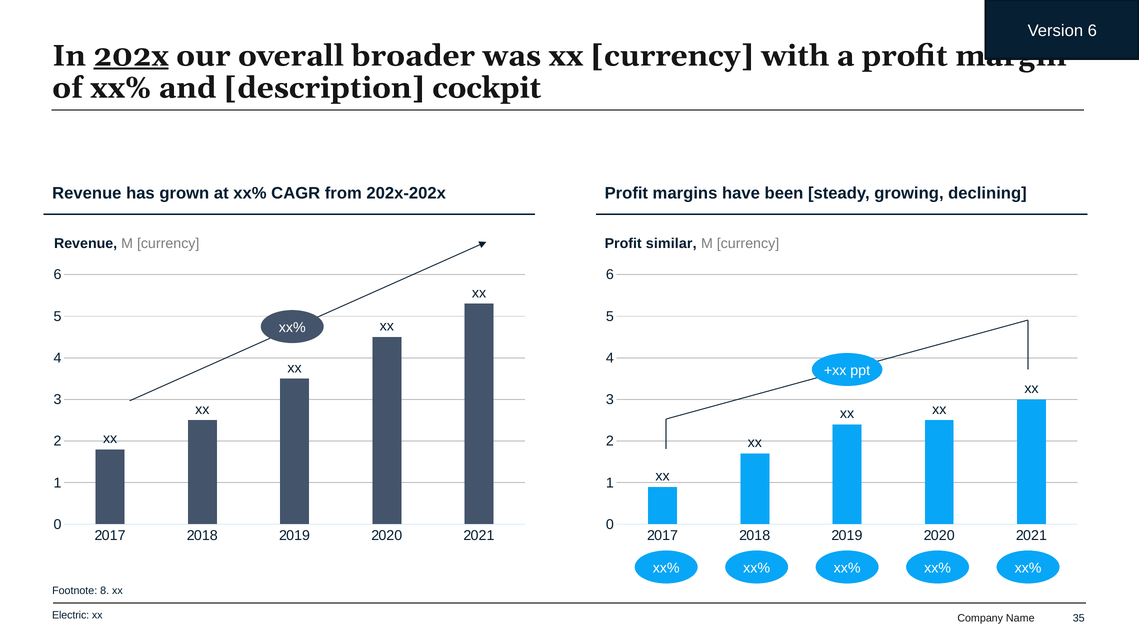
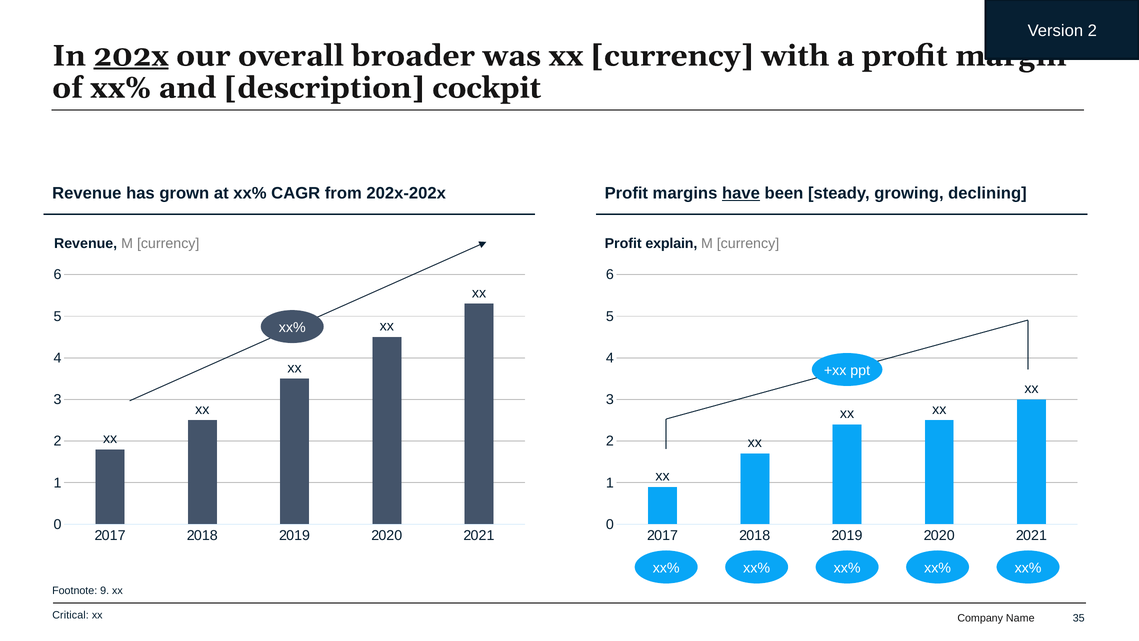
Version 6: 6 -> 2 (1092, 31)
have underline: none -> present (741, 193)
similar: similar -> explain (671, 244)
8: 8 -> 9 (105, 590)
Electric: Electric -> Critical (71, 615)
